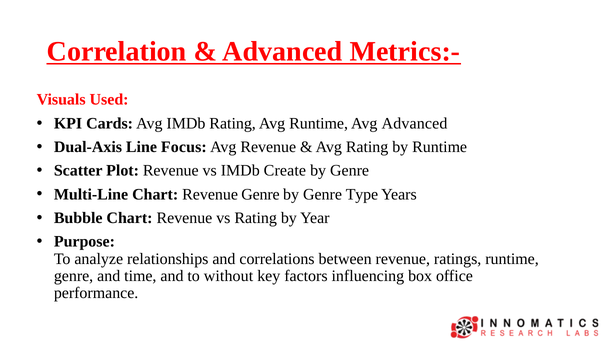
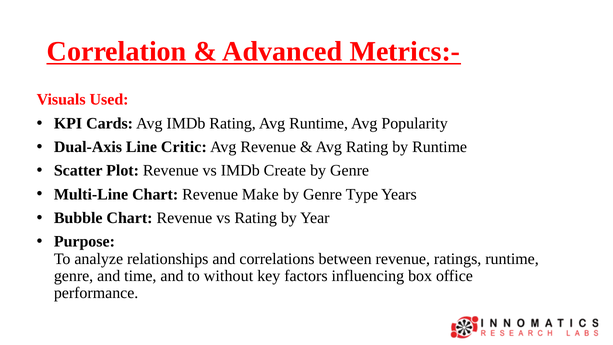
Avg Advanced: Advanced -> Popularity (415, 123)
Focus: Focus -> Critic (184, 147)
Revenue Genre: Genre -> Make (260, 194)
